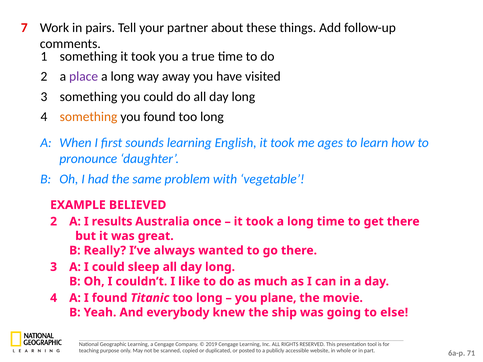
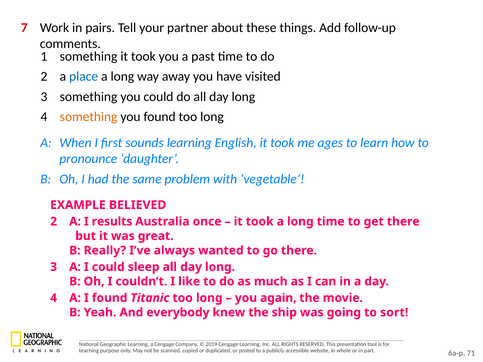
true: true -> past (203, 56)
place colour: purple -> blue (84, 77)
plane: plane -> again (278, 298)
else: else -> sort (394, 313)
